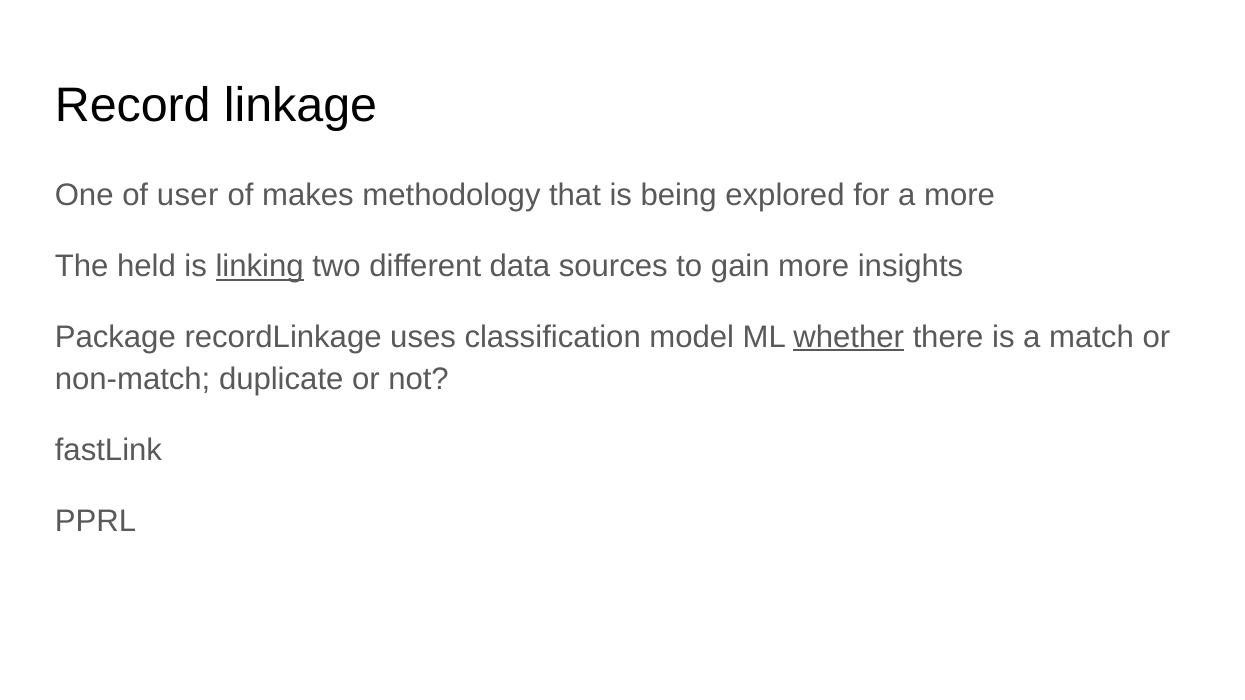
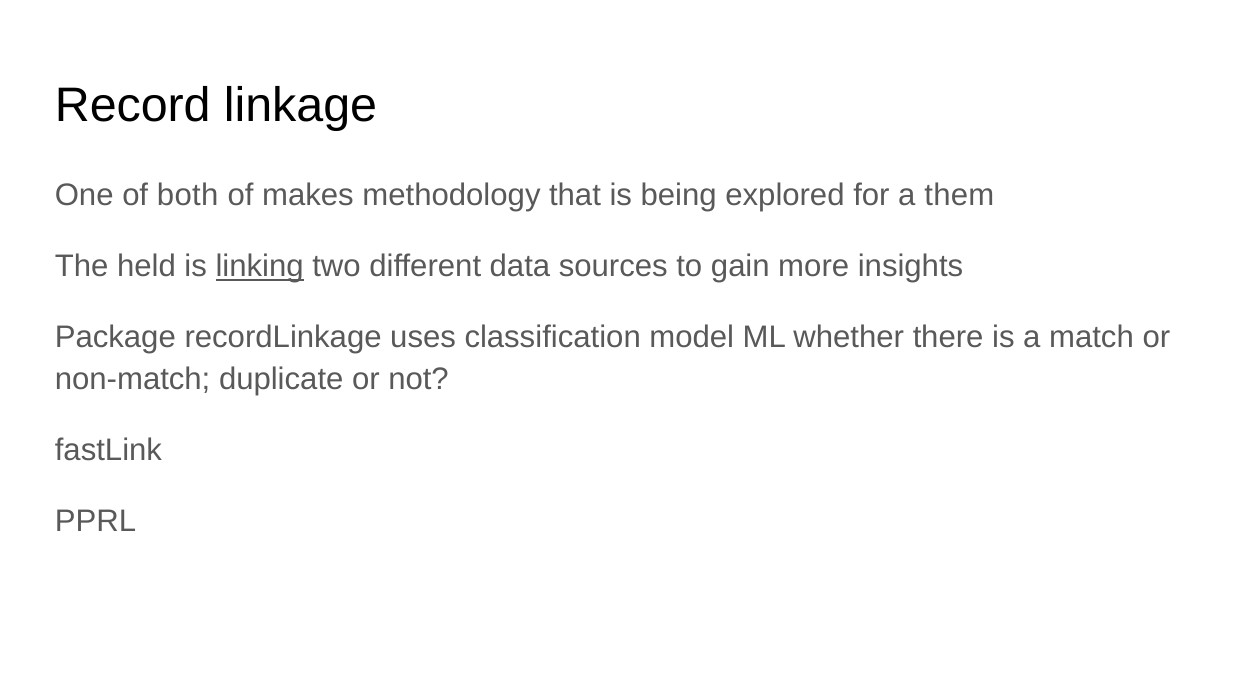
user: user -> both (188, 196)
a more: more -> them (959, 196)
whether underline: present -> none (849, 337)
